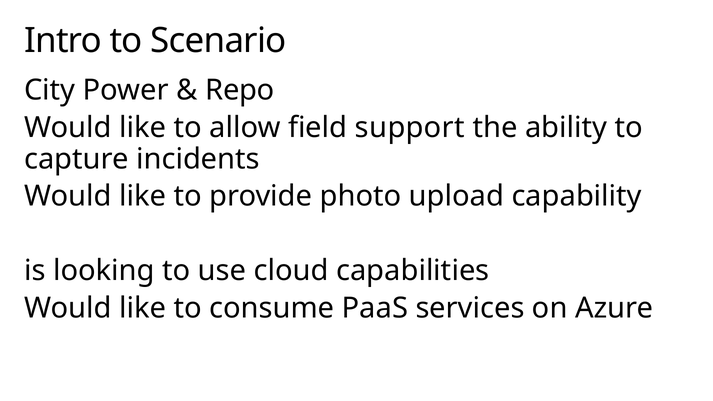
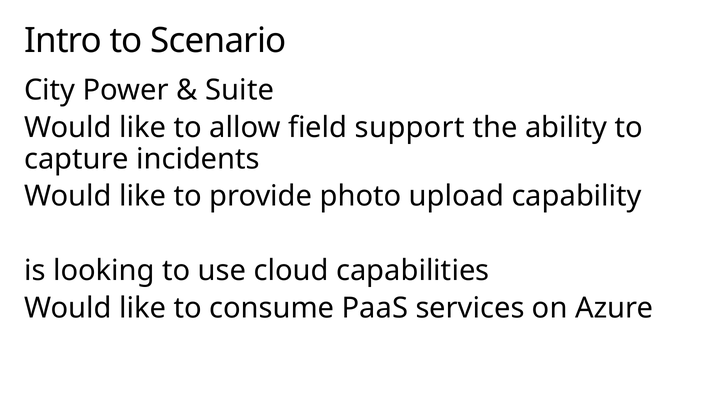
Repo: Repo -> Suite (240, 90)
